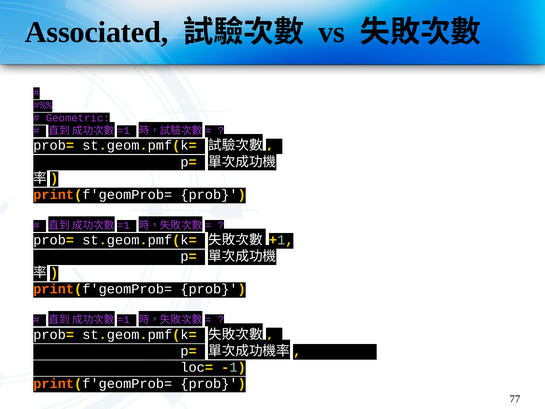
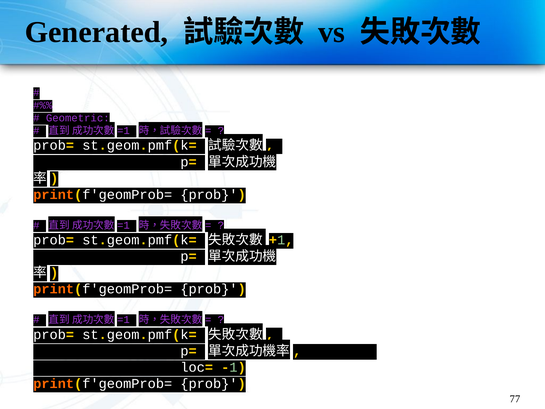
Associated: Associated -> Generated (96, 32)
